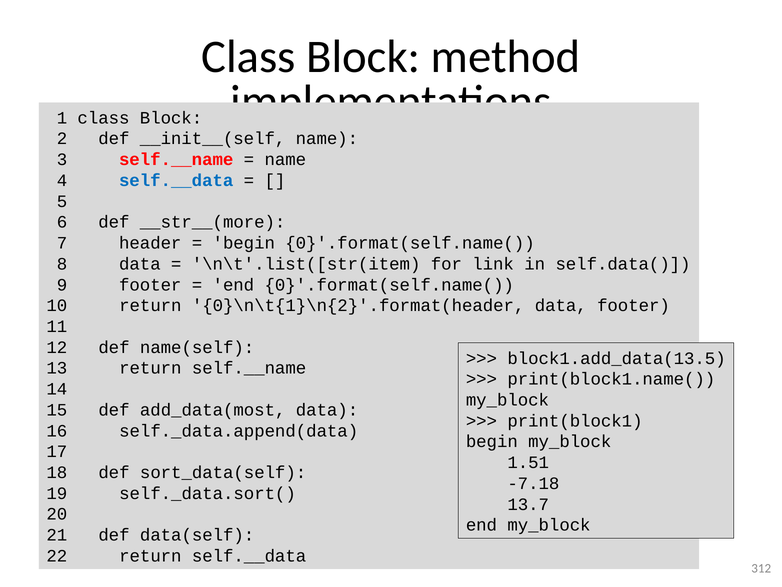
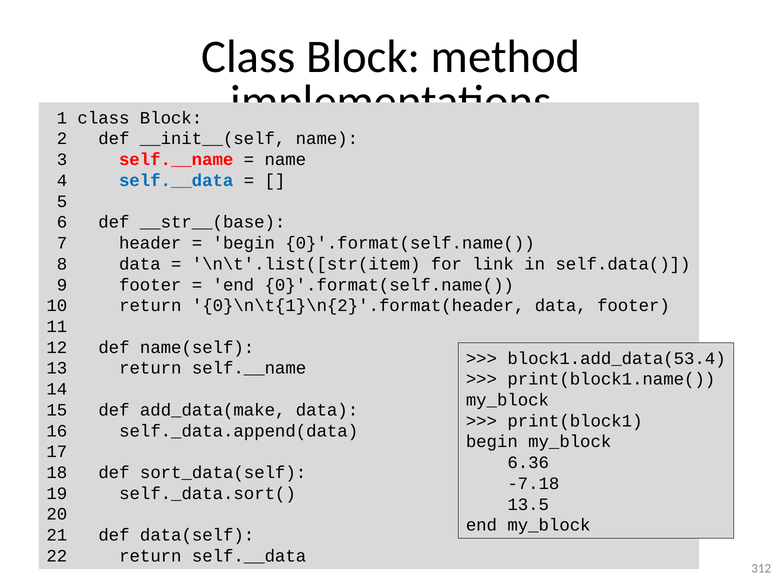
__str__(more: __str__(more -> __str__(base (213, 222)
block1.add_data(13.5: block1.add_data(13.5 -> block1.add_data(53.4 (617, 358)
add_data(most: add_data(most -> add_data(make (213, 410)
1.51: 1.51 -> 6.36 (528, 462)
13.7: 13.7 -> 13.5 (528, 504)
